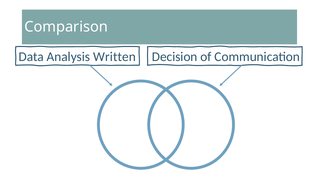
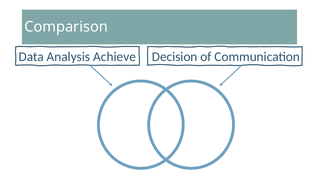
Written: Written -> Achieve (115, 57)
